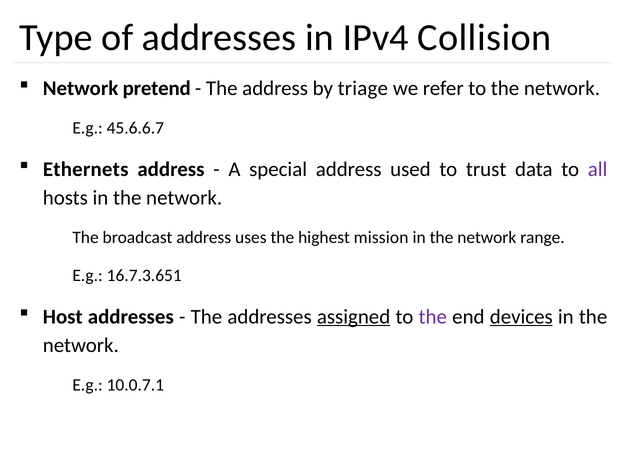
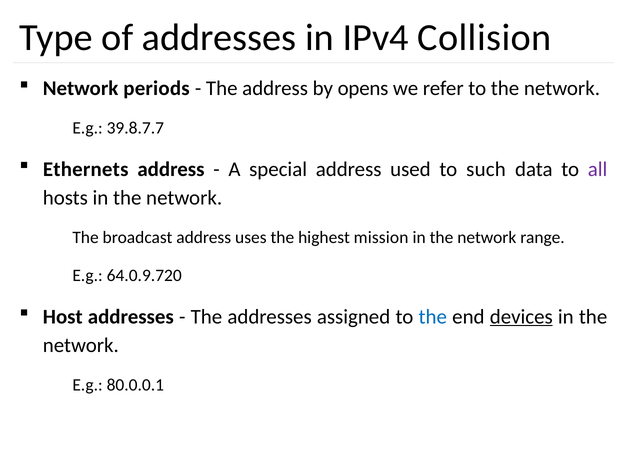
pretend: pretend -> periods (156, 89)
triage: triage -> opens (363, 89)
45.6.6.7: 45.6.6.7 -> 39.8.7.7 (135, 128)
trust: trust -> such (486, 170)
16.7.3.651: 16.7.3.651 -> 64.0.9.720 (144, 275)
assigned underline: present -> none (354, 317)
the colour: purple -> blue (433, 317)
10.0.7.1: 10.0.7.1 -> 80.0.0.1 (135, 385)
